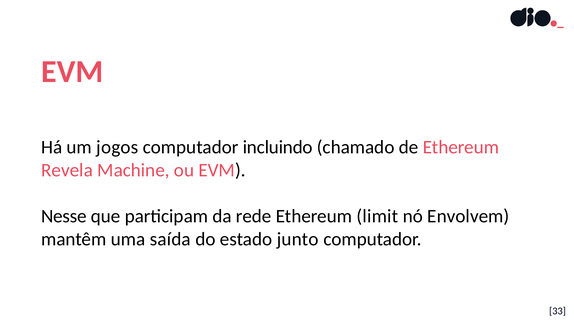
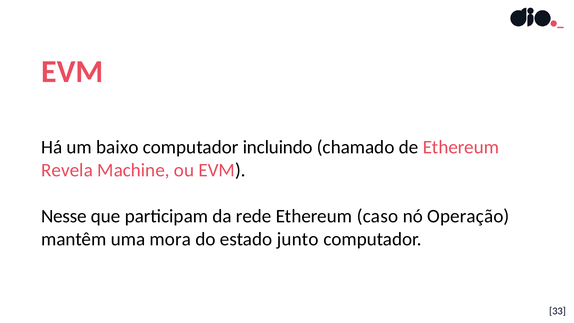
jogos: jogos -> baixo (117, 147)
limit: limit -> caso (377, 216)
Envolvem: Envolvem -> Operação (468, 216)
saída: saída -> mora (170, 239)
